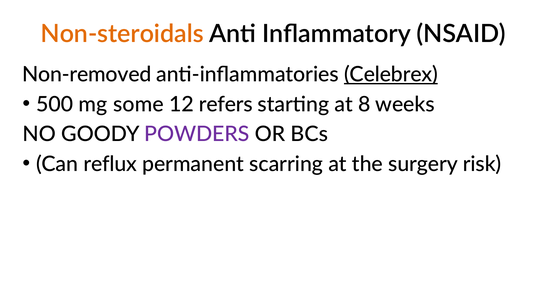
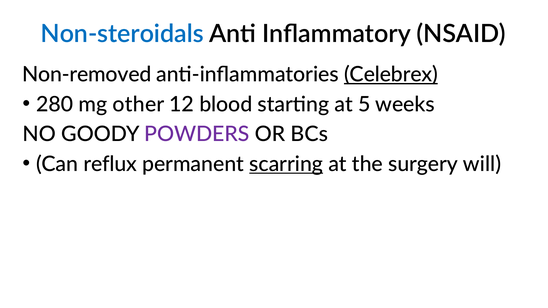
Non-steroidals colour: orange -> blue (122, 34)
500: 500 -> 280 (55, 104)
some: some -> other (138, 104)
refers: refers -> blood (226, 104)
8: 8 -> 5 (364, 104)
scarring underline: none -> present (286, 164)
risk: risk -> will (482, 164)
